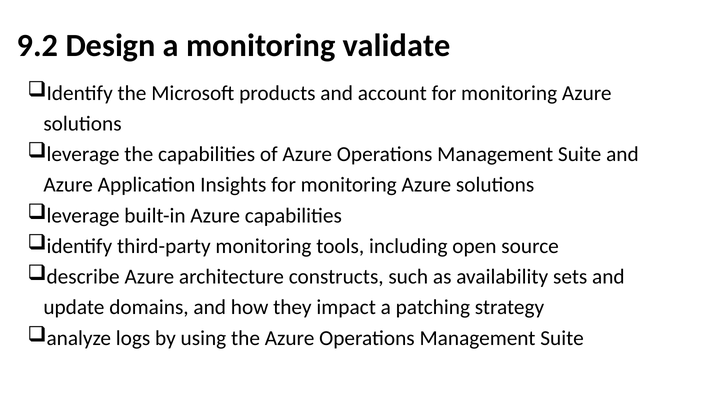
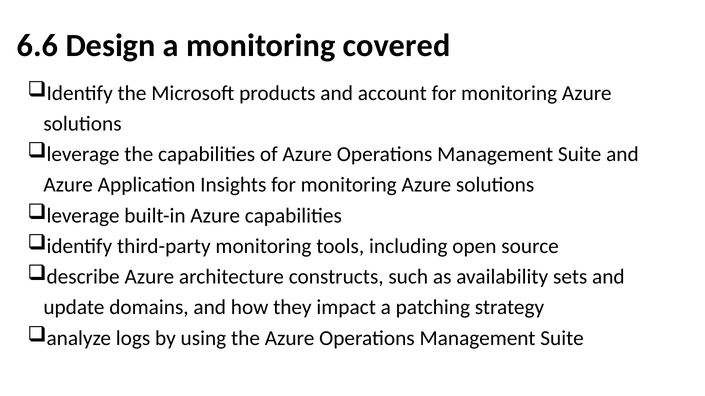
9.2: 9.2 -> 6.6 (38, 46)
validate: validate -> covered (397, 46)
